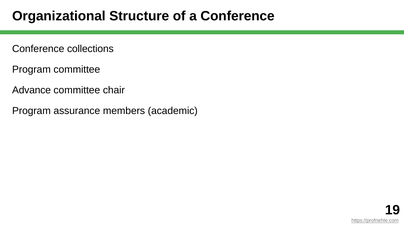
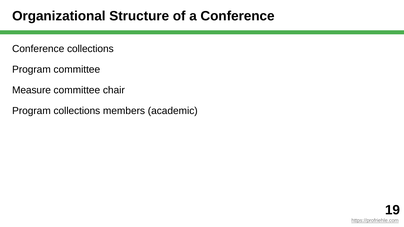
Advance: Advance -> Measure (32, 90)
Program assurance: assurance -> collections (77, 111)
